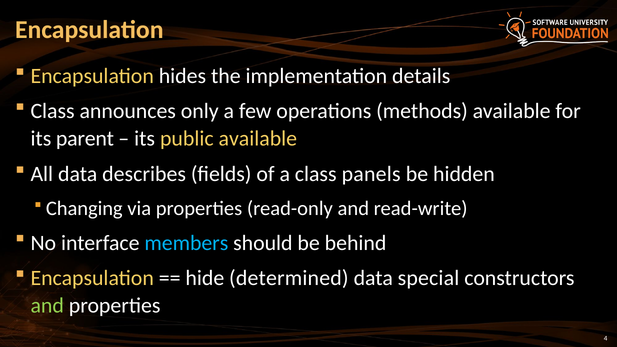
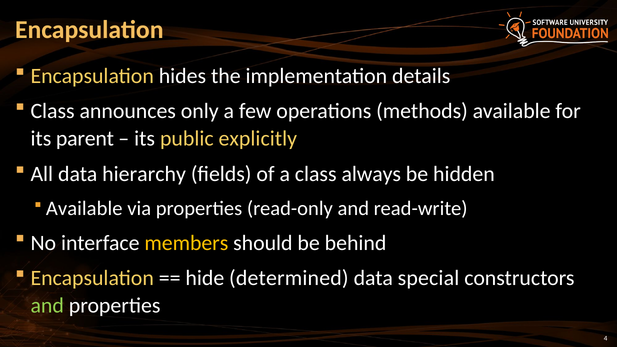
public available: available -> explicitly (258, 139)
describes: describes -> hierarchy (144, 174)
panels: panels -> always (371, 174)
Changing: Changing -> Available (84, 208)
members colour: light blue -> yellow (186, 243)
